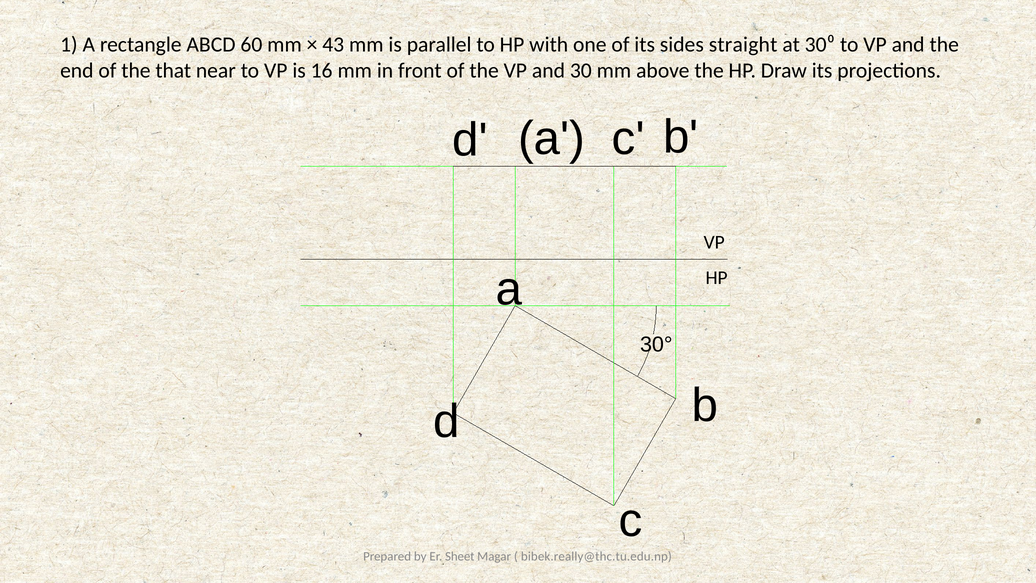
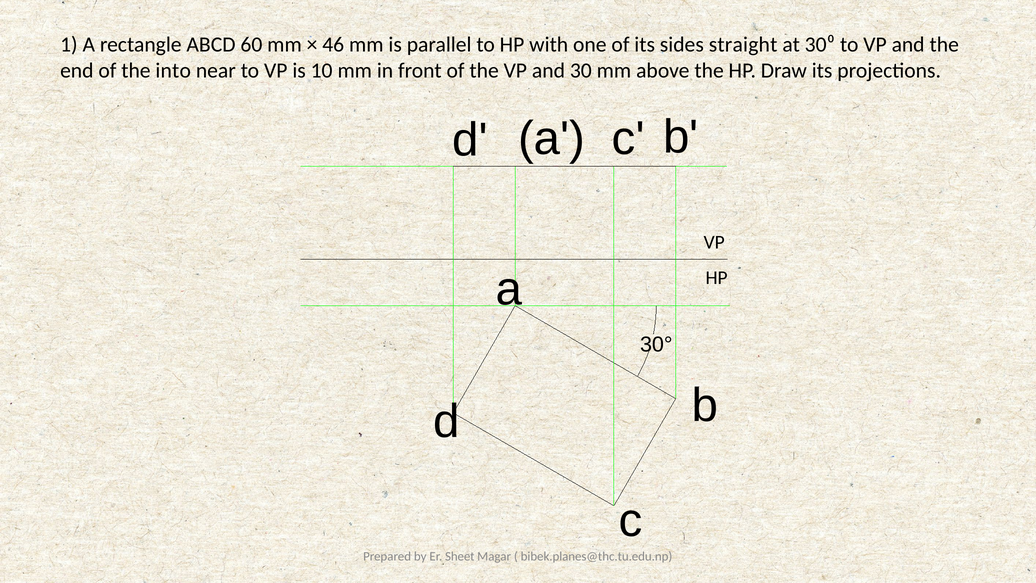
43: 43 -> 46 (333, 45)
that: that -> into (173, 70)
16: 16 -> 10 (322, 70)
bibek.really@thc.tu.edu.np: bibek.really@thc.tu.edu.np -> bibek.planes@thc.tu.edu.np (597, 556)
